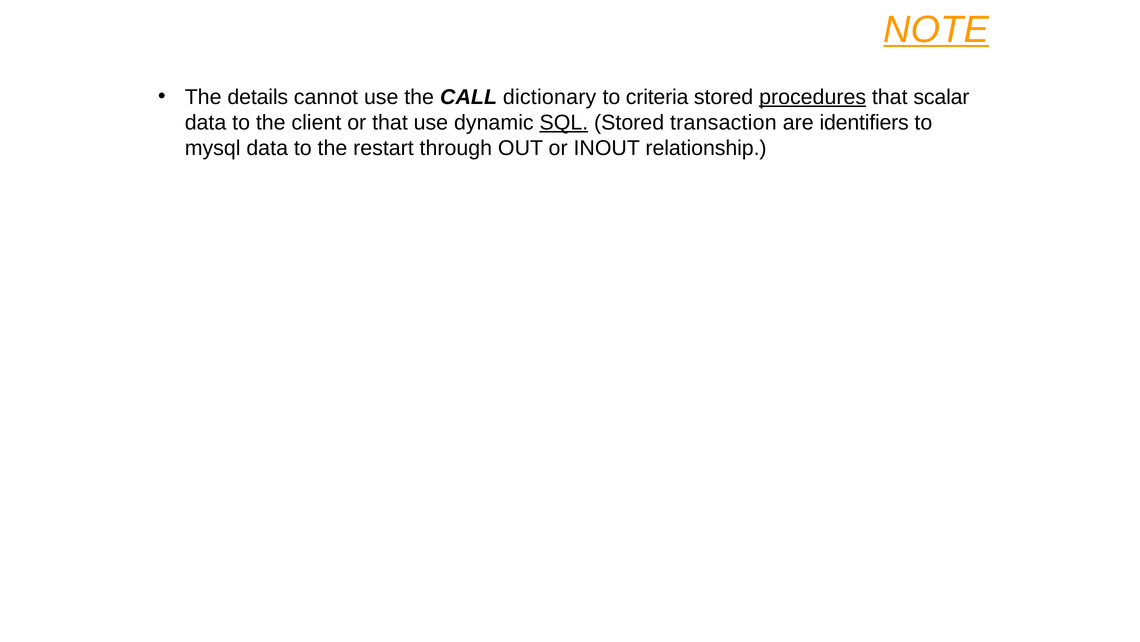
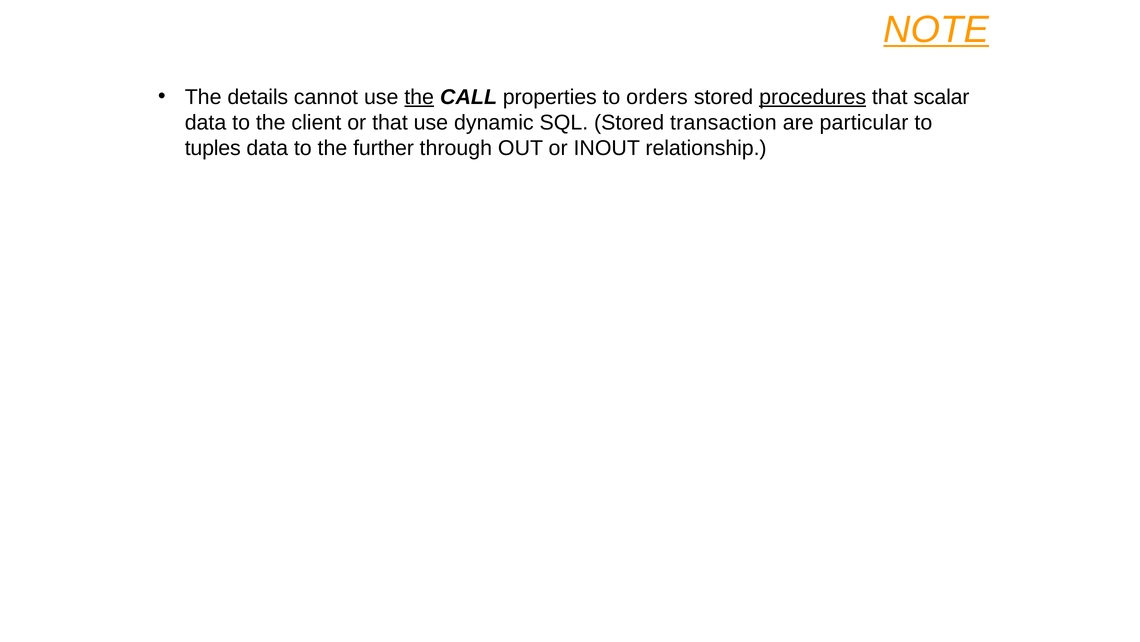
the underline: none -> present (419, 97)
dictionary: dictionary -> properties (550, 97)
criteria: criteria -> orders (657, 97)
SQL underline: present -> none (564, 123)
identifiers: identifiers -> particular (864, 123)
mysql: mysql -> tuples (213, 148)
restart: restart -> further (384, 148)
